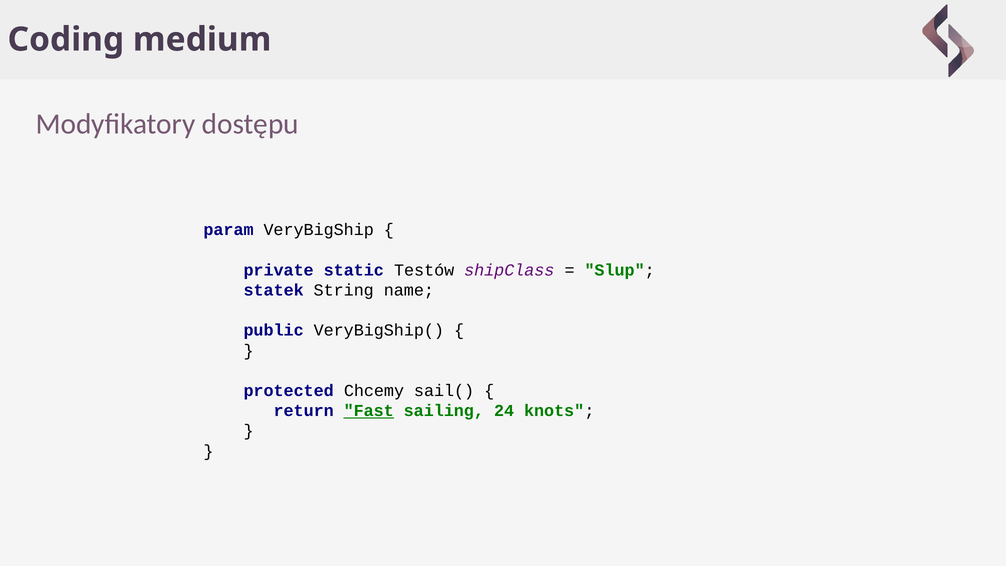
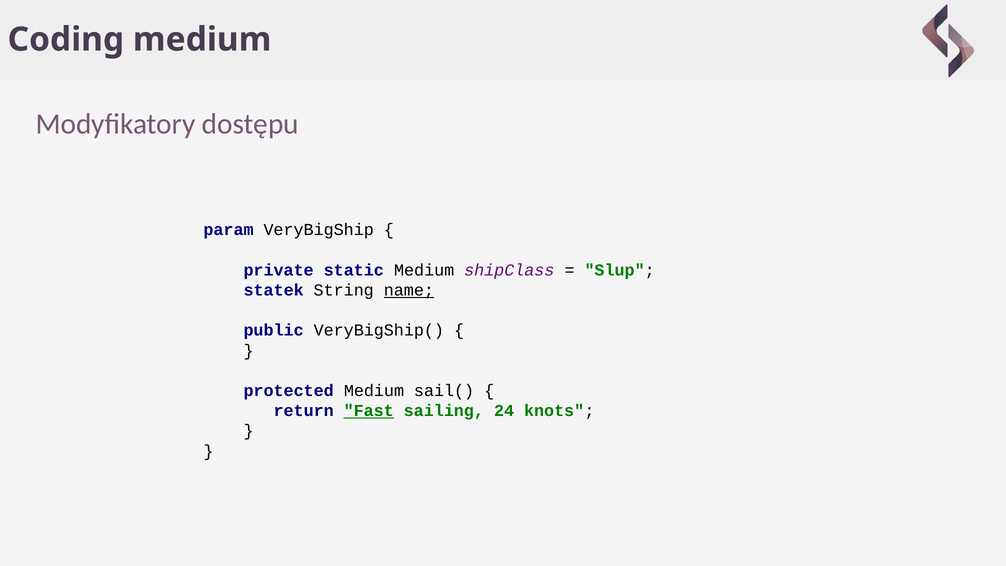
static Testów: Testów -> Medium (424, 270)
name underline: none -> present (409, 290)
protected Chcemy: Chcemy -> Medium (374, 391)
